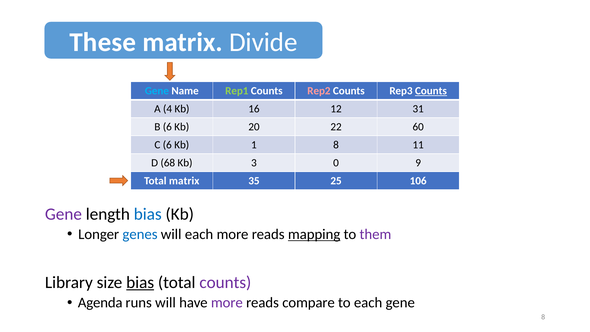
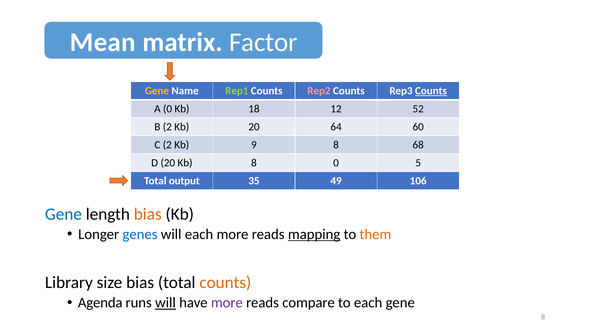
These: These -> Mean (103, 42)
Divide: Divide -> Factor (263, 42)
Gene colour: light blue -> yellow (157, 91)
A 4: 4 -> 0 (168, 109)
16: 16 -> 18 (254, 109)
31: 31 -> 52 (418, 109)
B 6: 6 -> 2 (167, 127)
22: 22 -> 64 (336, 127)
C 6: 6 -> 2 (167, 145)
1: 1 -> 9 (254, 145)
11: 11 -> 68 (418, 145)
D 68: 68 -> 20 (168, 163)
Kb 3: 3 -> 8 (254, 163)
9: 9 -> 5 (418, 163)
Total matrix: matrix -> output (184, 181)
25: 25 -> 49 (336, 181)
Gene colour: purple -> blue (63, 214)
bias colour: blue -> orange (148, 214)
them colour: purple -> orange (375, 234)
bias underline: present -> none (140, 282)
counts colour: purple -> orange (225, 282)
will underline: none -> present (165, 303)
